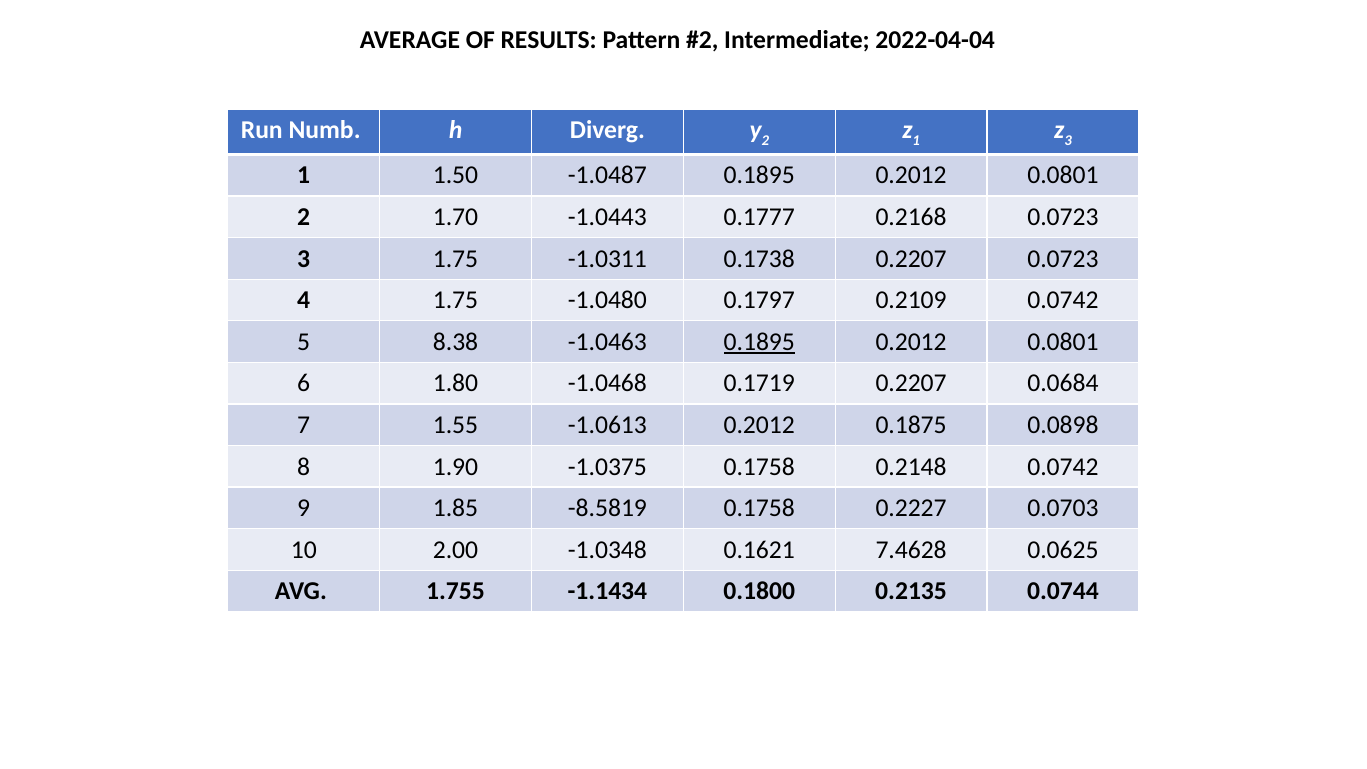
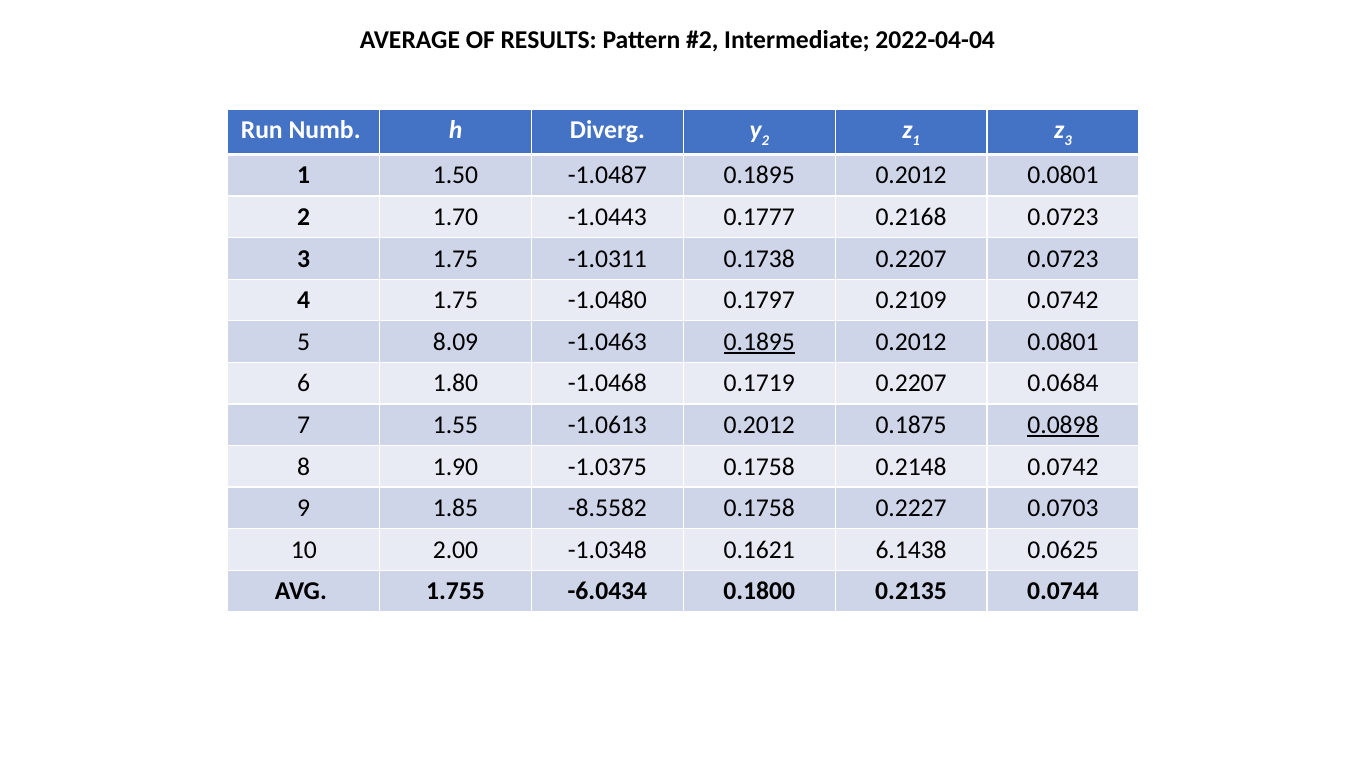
8.38: 8.38 -> 8.09 (456, 342)
0.0898 underline: none -> present (1063, 425)
-8.5819: -8.5819 -> -8.5582 (607, 508)
7.4628: 7.4628 -> 6.1438 (911, 550)
-1.1434: -1.1434 -> -6.0434 (607, 591)
